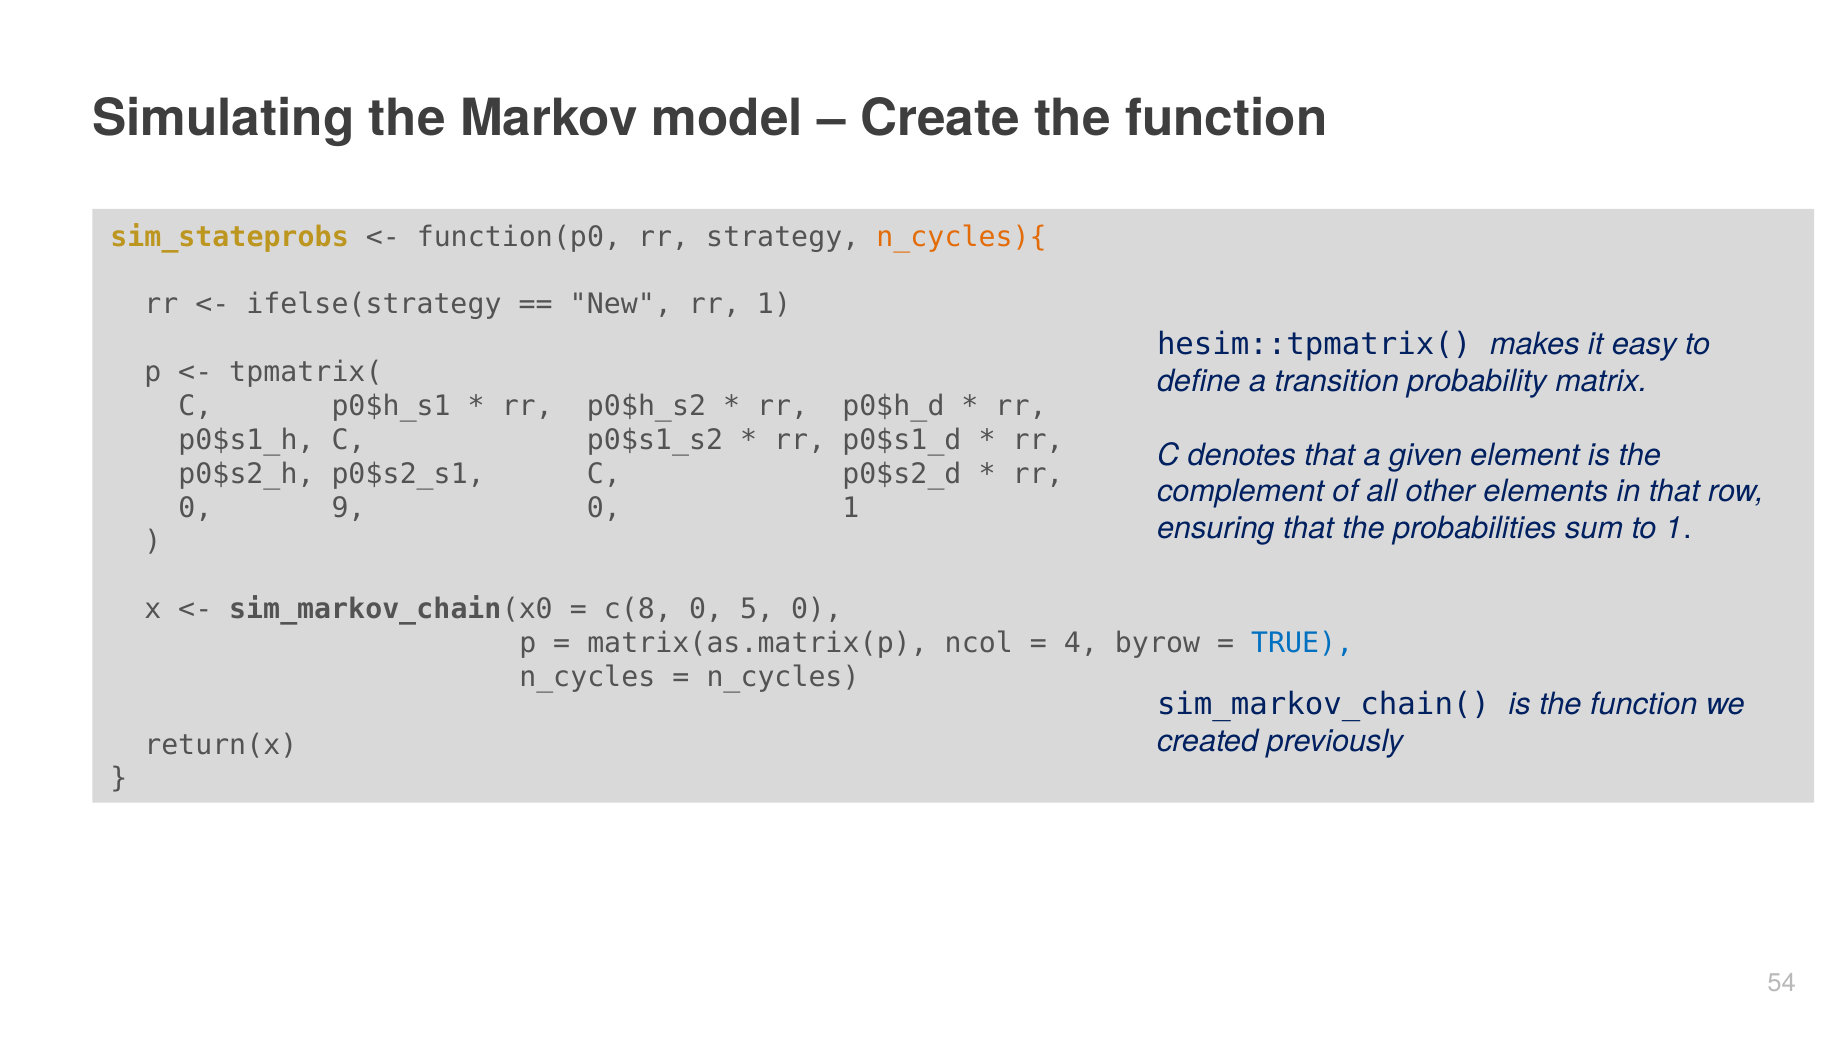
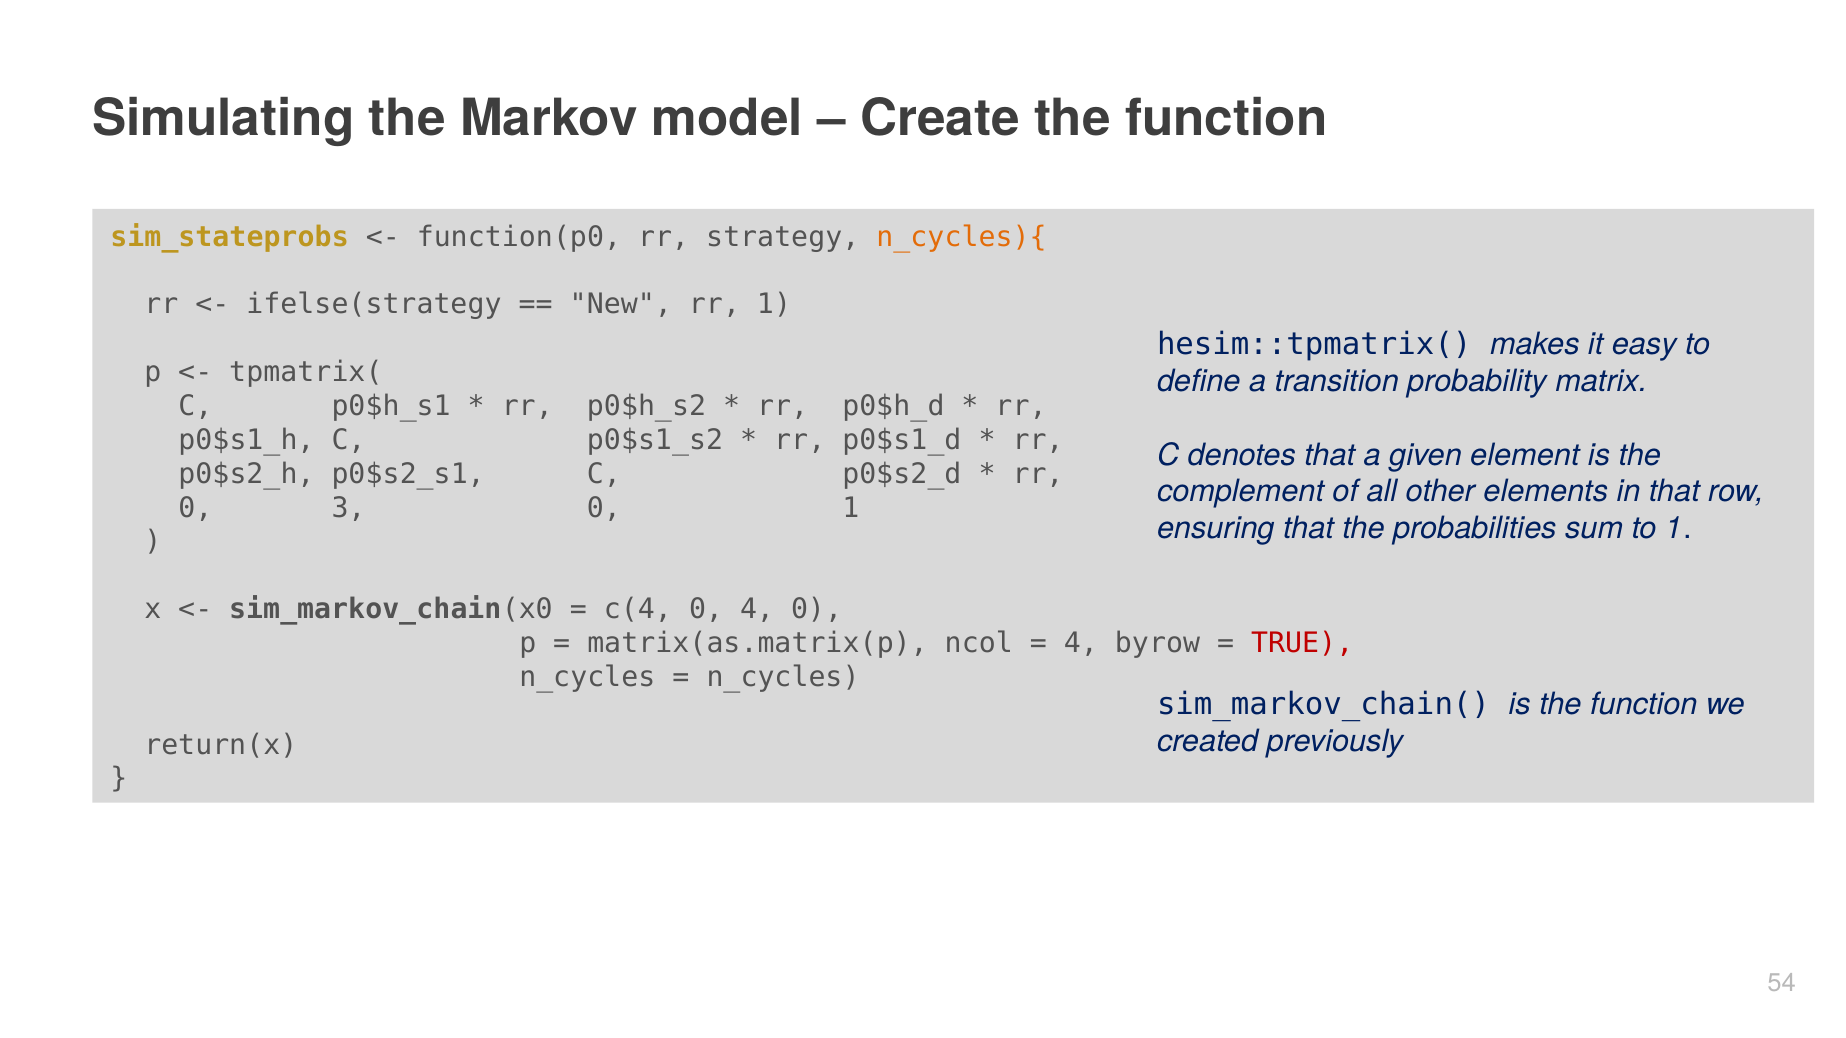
9: 9 -> 3 (349, 508)
c(8: c(8 -> c(4 (638, 610)
0 5: 5 -> 4 (757, 610)
TRUE colour: blue -> red (1302, 643)
